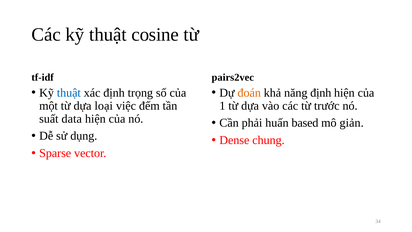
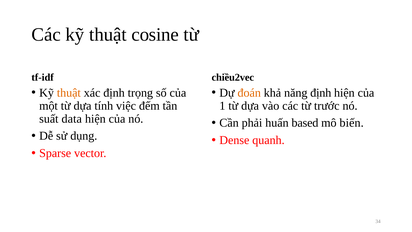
pairs2vec: pairs2vec -> chiều2vec (233, 77)
thuật colour: blue -> orange (69, 93)
loại: loại -> tính (104, 106)
giản: giản -> biến (352, 123)
chung: chung -> quanh (268, 140)
